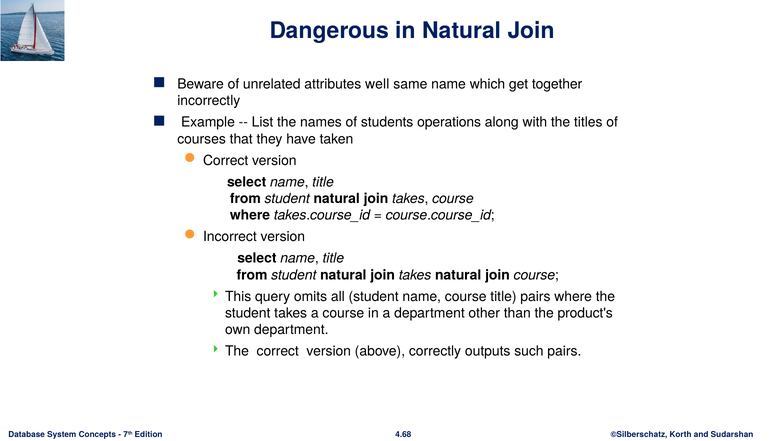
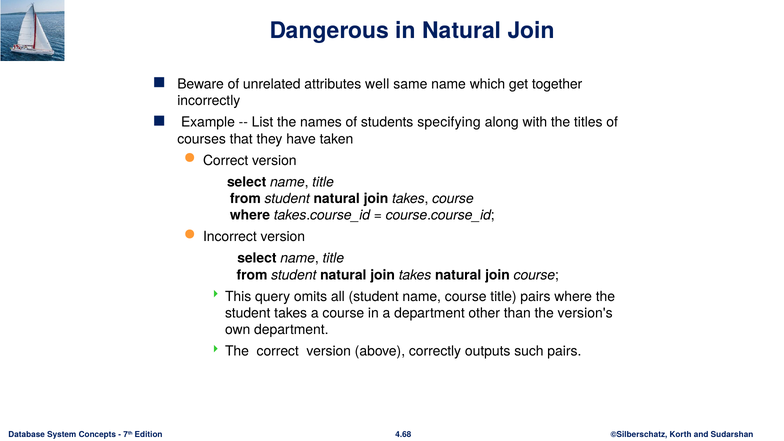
operations: operations -> specifying (449, 122)
product's: product's -> version's (585, 313)
